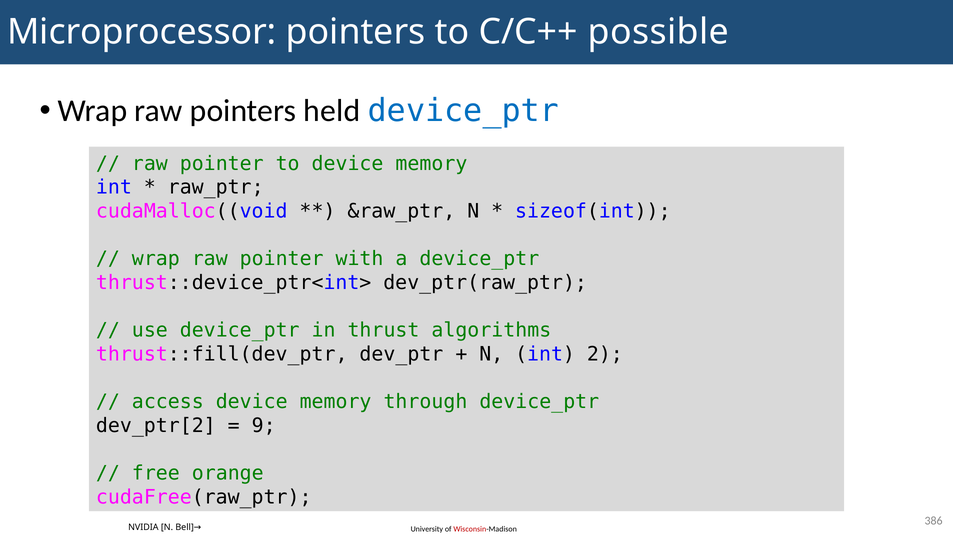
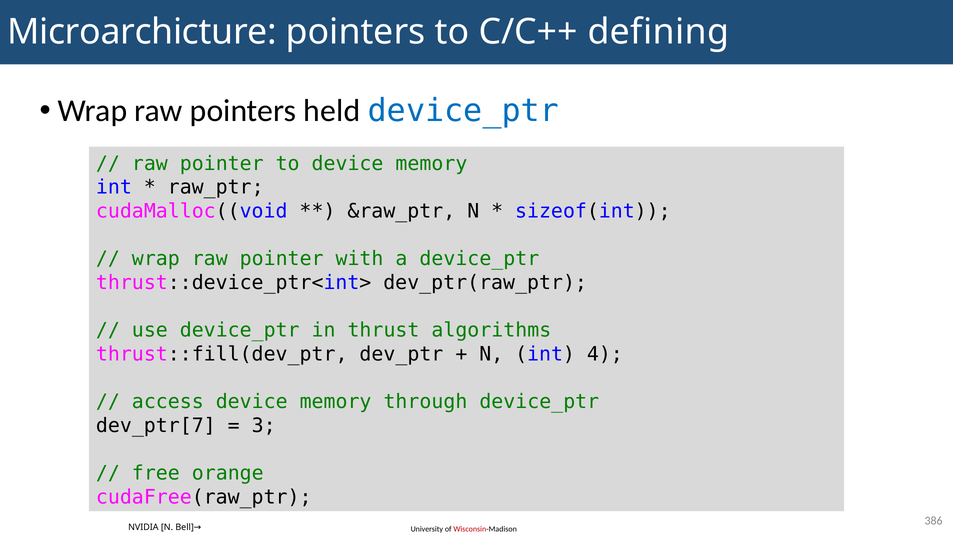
Microprocessor: Microprocessor -> Microarchicture (142, 32)
possible: possible -> defining (658, 32)
2: 2 -> 4 (605, 354)
dev_ptr[2: dev_ptr[2 -> dev_ptr[7 (156, 426)
9: 9 -> 3 (264, 426)
